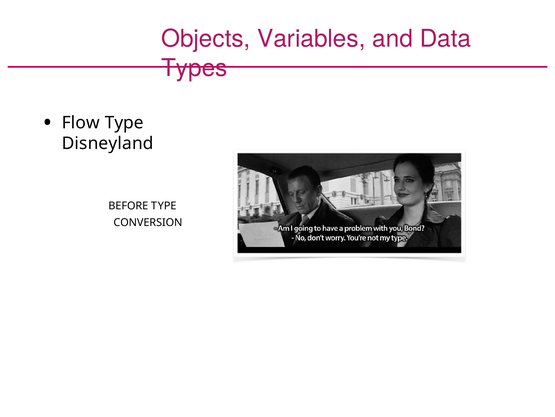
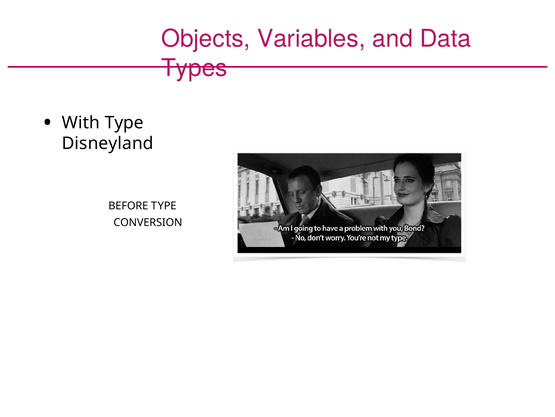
Flow: Flow -> With (81, 123)
